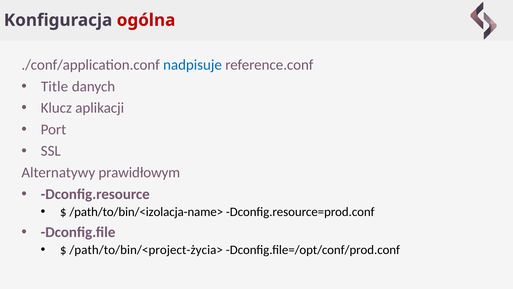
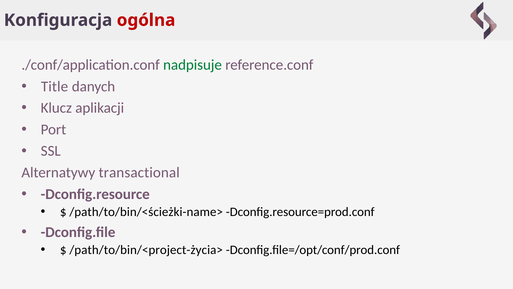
nadpisuje colour: blue -> green (193, 65)
prawidłowym: prawidłowym -> transactional (139, 172)
/path/to/bin/<izolacja-name>: /path/to/bin/<izolacja-name> -> /path/to/bin/<ścieżki-name> (146, 212)
